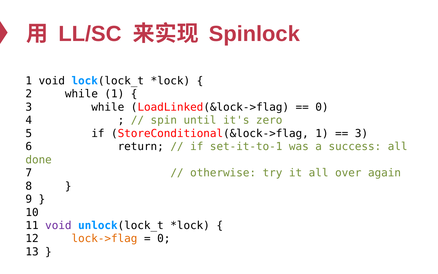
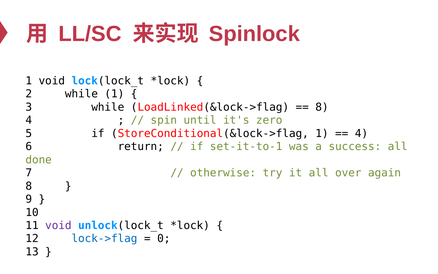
0: 0 -> 8 (322, 107)
3: 3 -> 4 (361, 133)
lock->flag colour: orange -> blue (104, 238)
